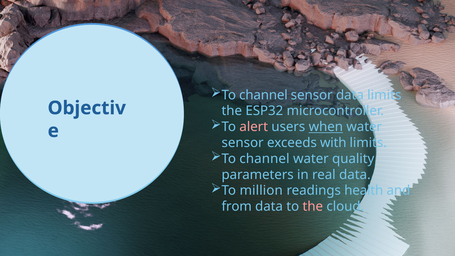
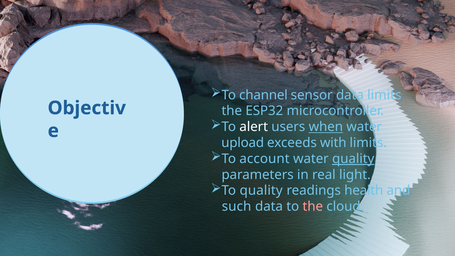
alert colour: pink -> white (254, 127)
sensor: sensor -> upload (243, 143)
channel: channel -> account (264, 159)
quality underline: none -> present (353, 159)
real data: data -> light (355, 175)
To million: million -> quality (261, 191)
from: from -> such (237, 206)
